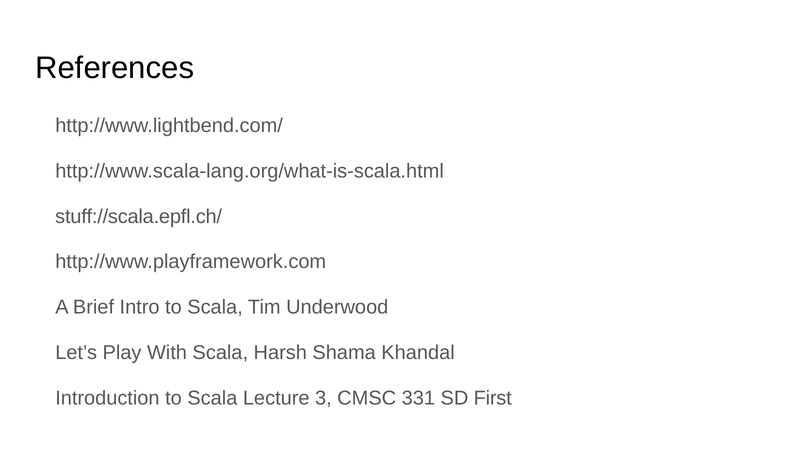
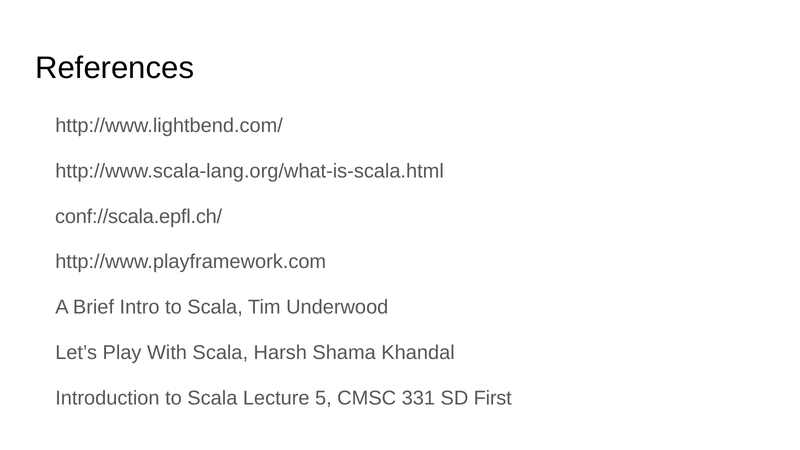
stuff://scala.epfl.ch/: stuff://scala.epfl.ch/ -> conf://scala.epfl.ch/ (139, 217)
3: 3 -> 5 (323, 398)
